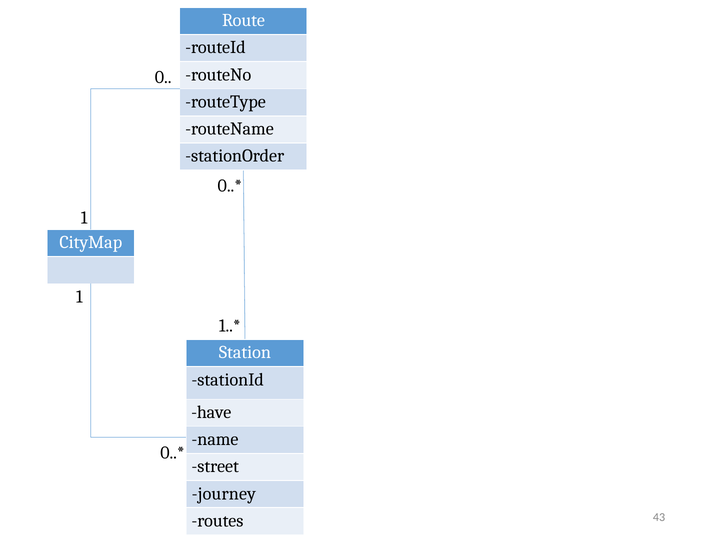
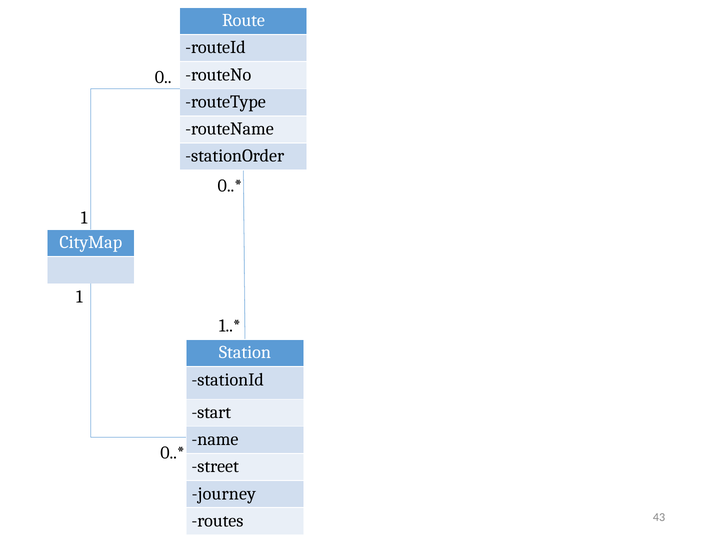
have: have -> start (211, 412)
